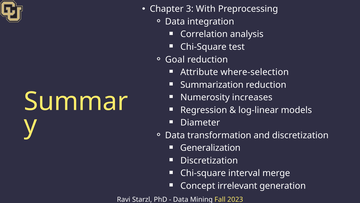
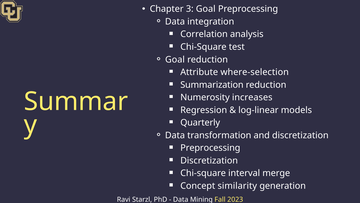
3 With: With -> Goal (206, 9)
Diameter: Diameter -> Quarterly (200, 122)
Generalization: Generalization -> Preprocessing (210, 148)
irrelevant: irrelevant -> similarity (237, 185)
